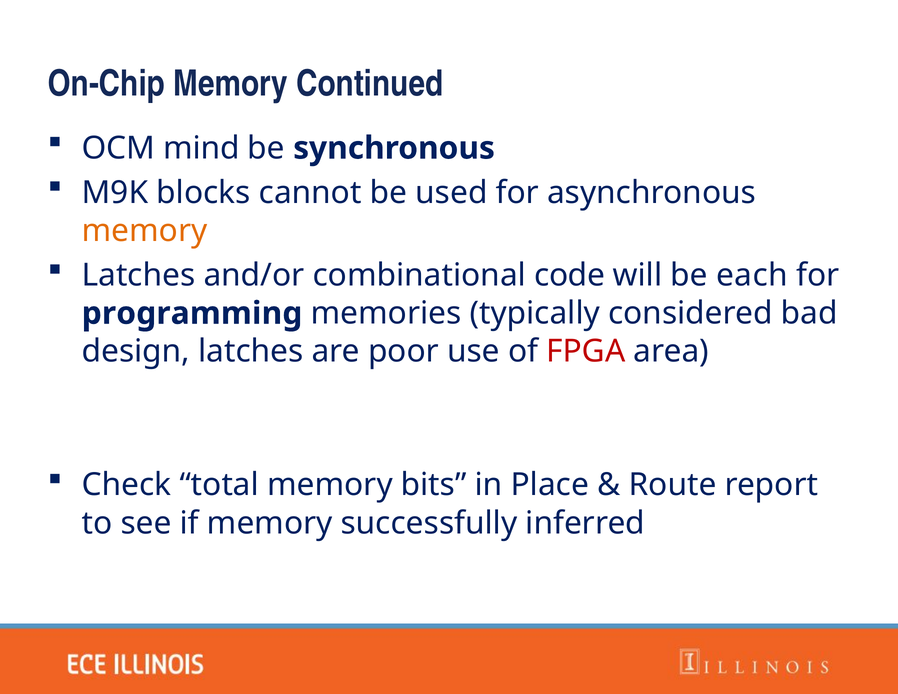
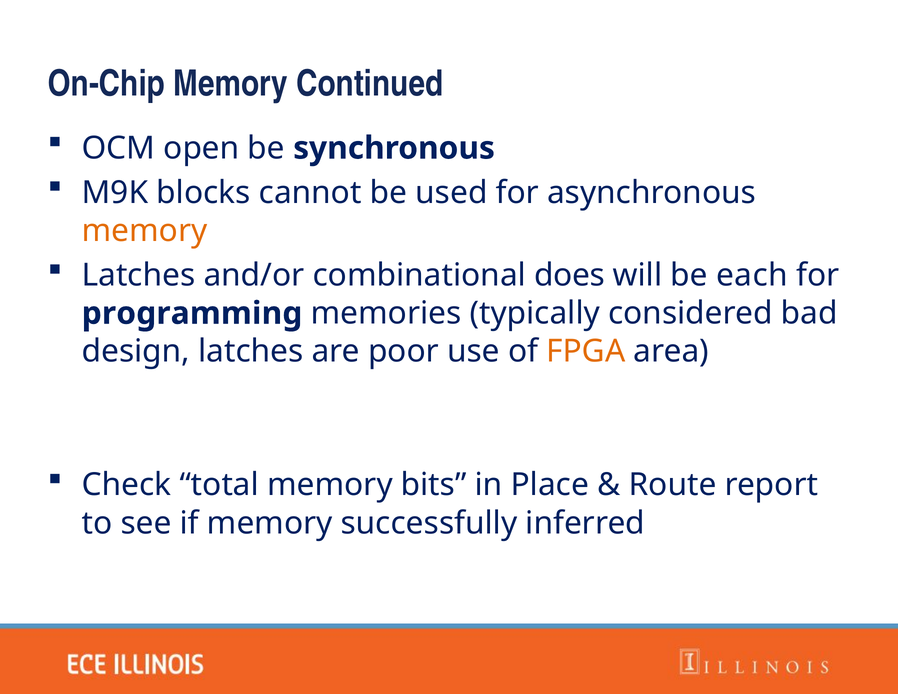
mind: mind -> open (201, 148)
code: code -> does (570, 275)
FPGA colour: red -> orange (586, 351)
